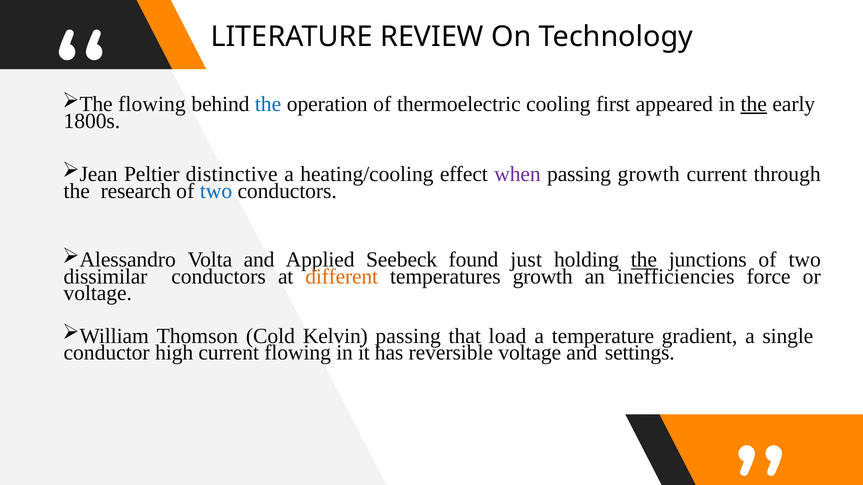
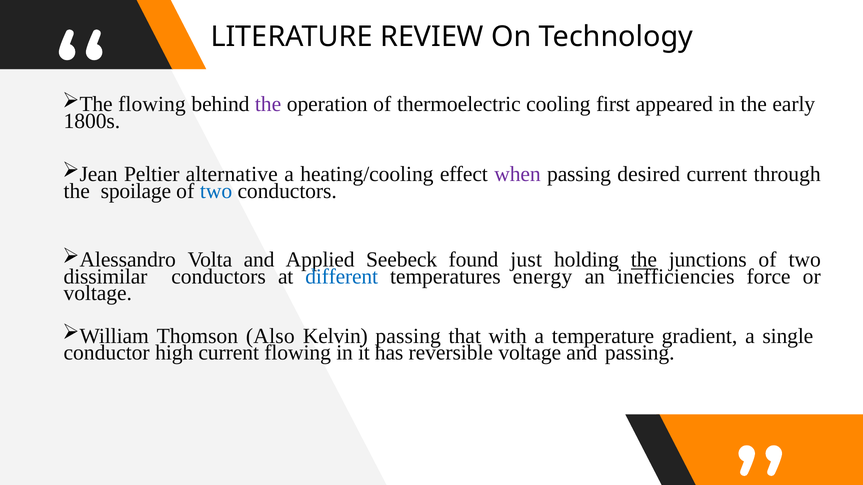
the colour: blue -> purple (268, 104)
the underline: present -> none (754, 104)
distinctive: distinctive -> alternative (232, 174)
passing growth: growth -> desired (649, 174)
research: research -> spoilage (136, 191)
different colour: orange -> blue (342, 277)
temperatures growth: growth -> energy (542, 277)
Cold: Cold -> Also (270, 336)
load: load -> with (508, 336)
and settings: settings -> passing (640, 353)
